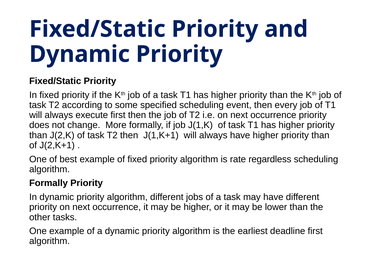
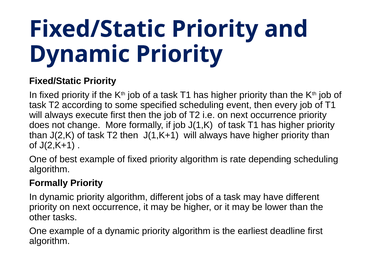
regardless: regardless -> depending (270, 159)
